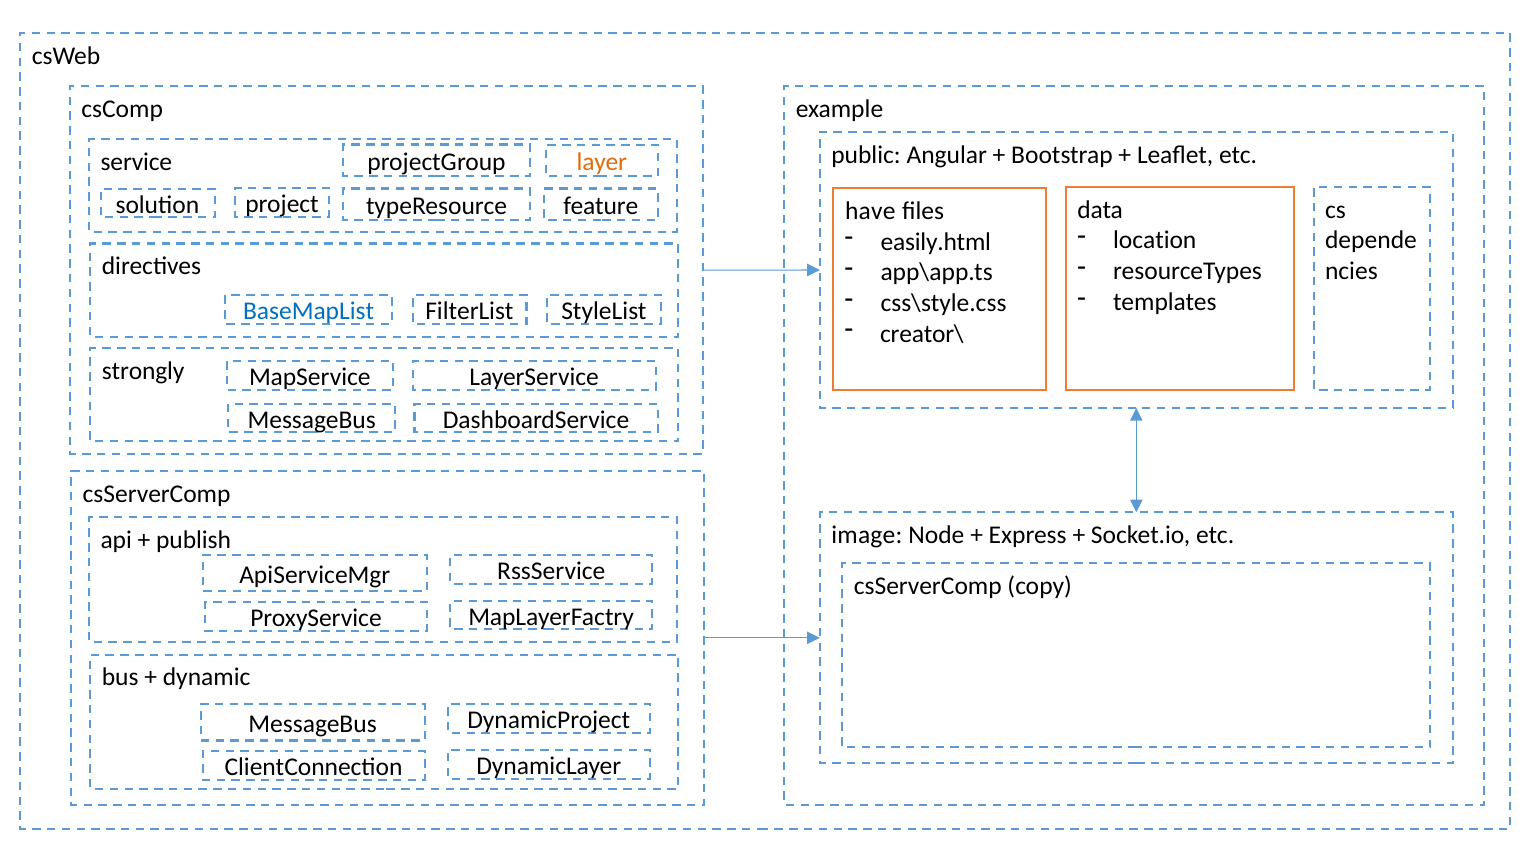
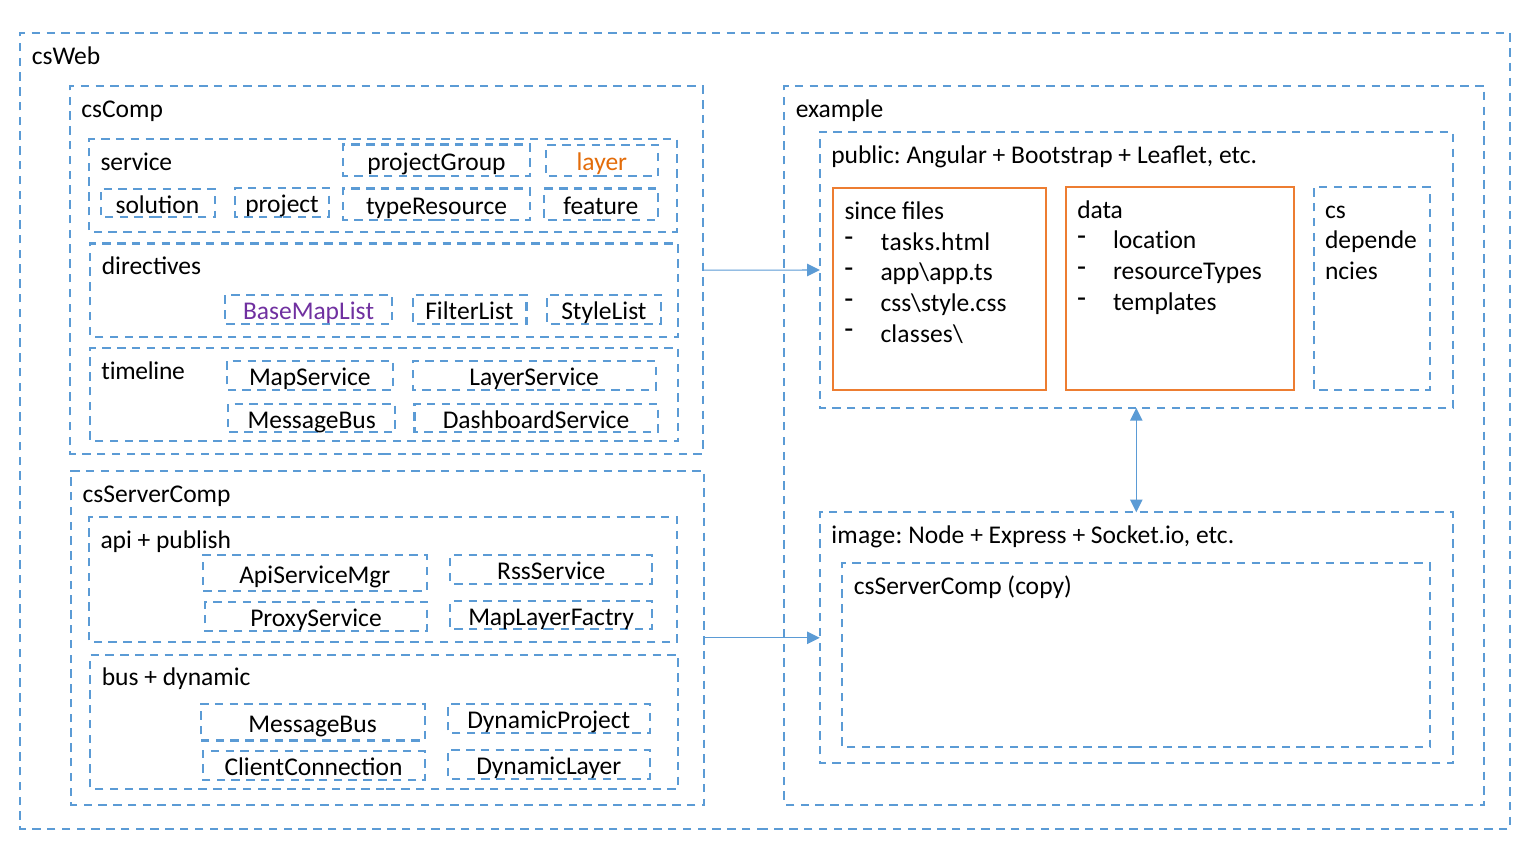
have: have -> since (871, 211)
easily.html: easily.html -> tasks.html (936, 242)
BaseMapList colour: blue -> purple (309, 311)
creator\: creator\ -> classes\ (922, 334)
strongly: strongly -> timeline (143, 371)
